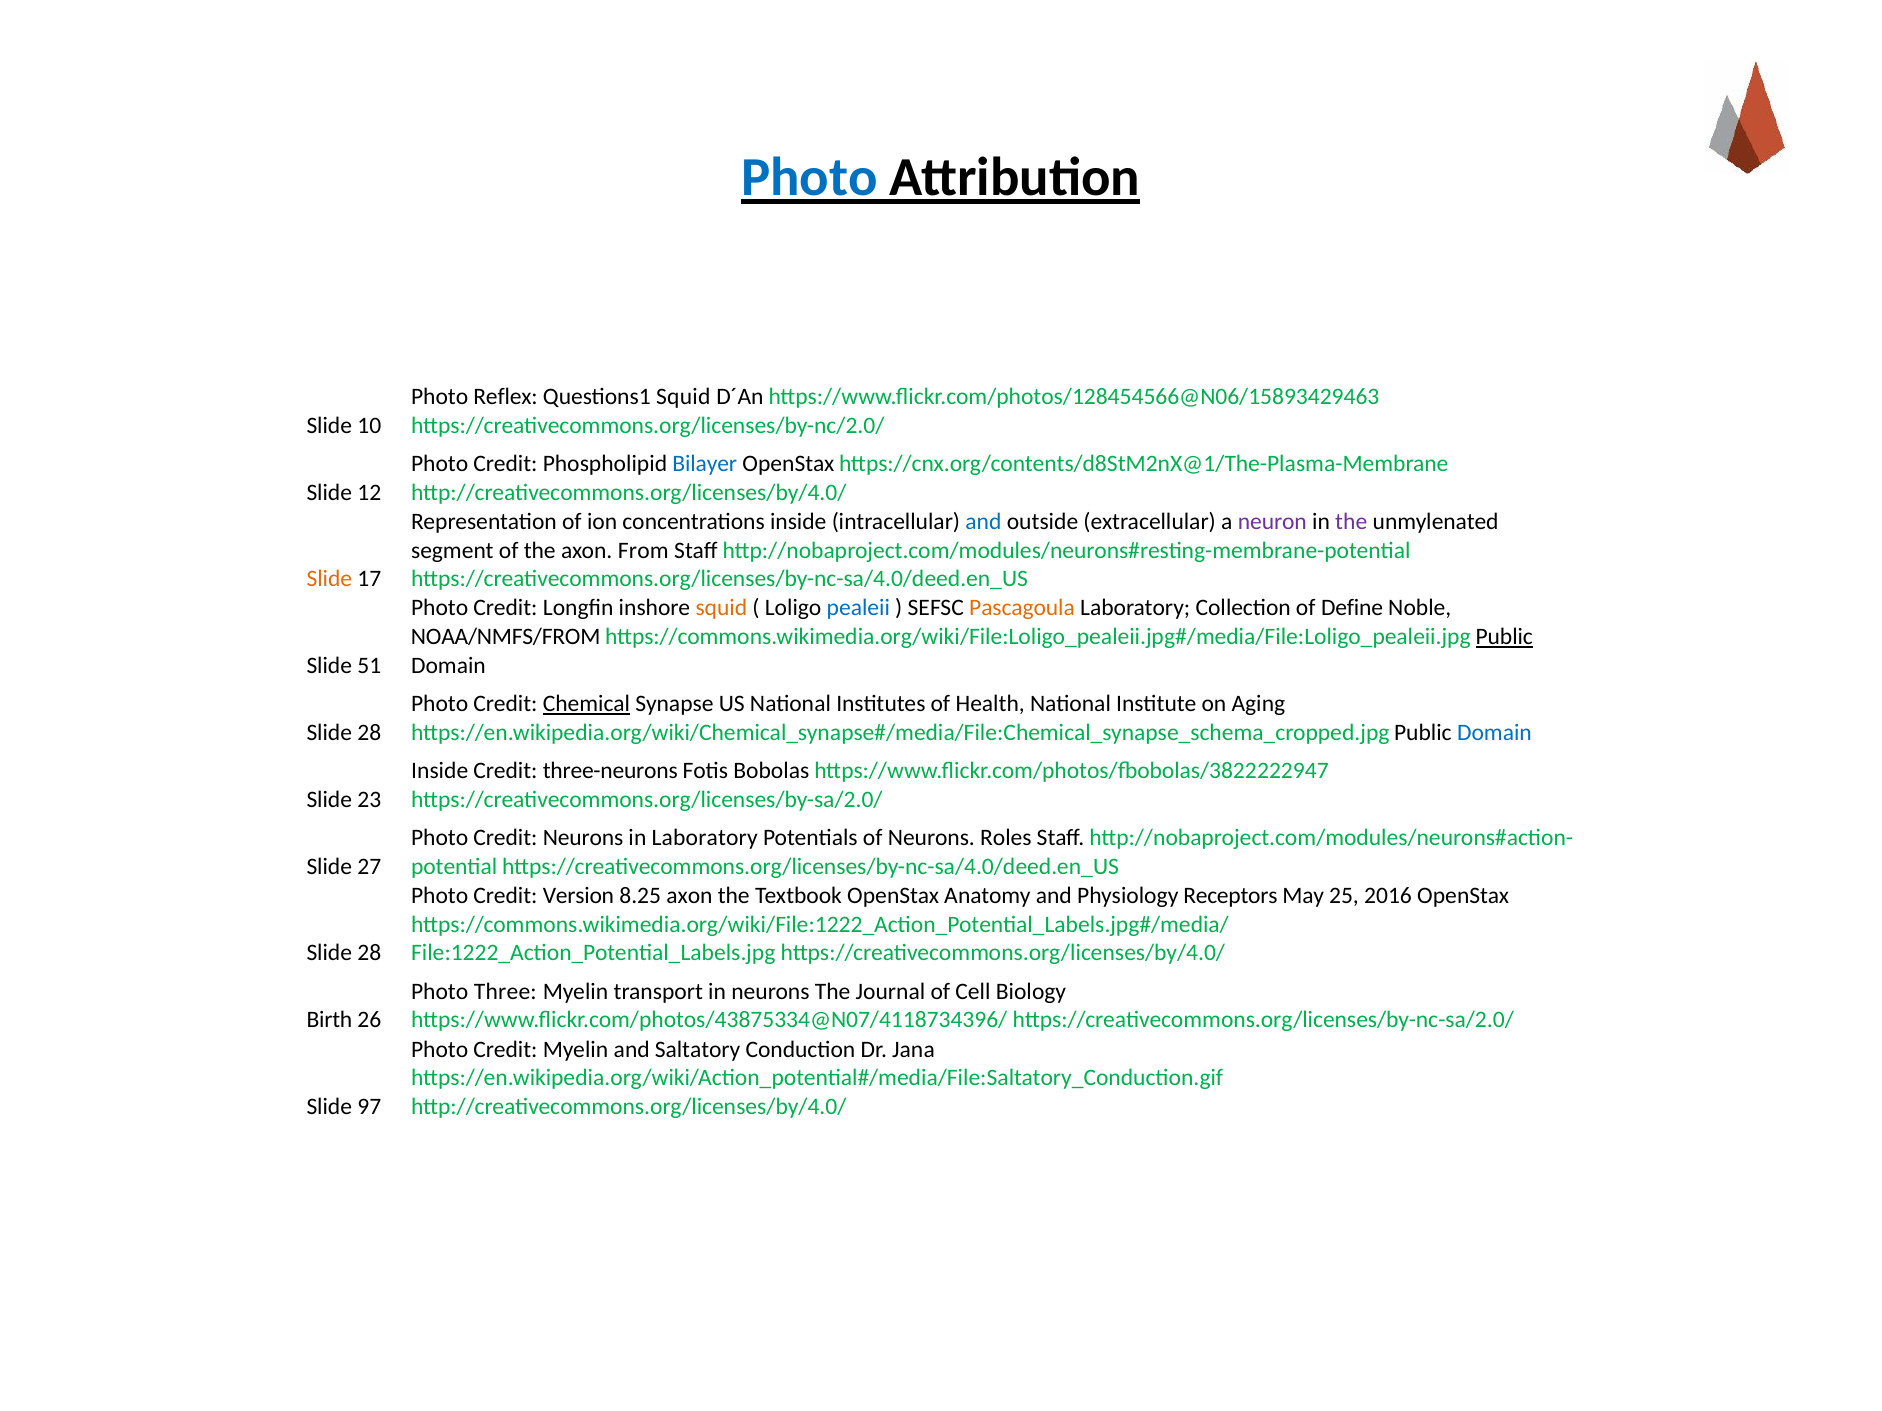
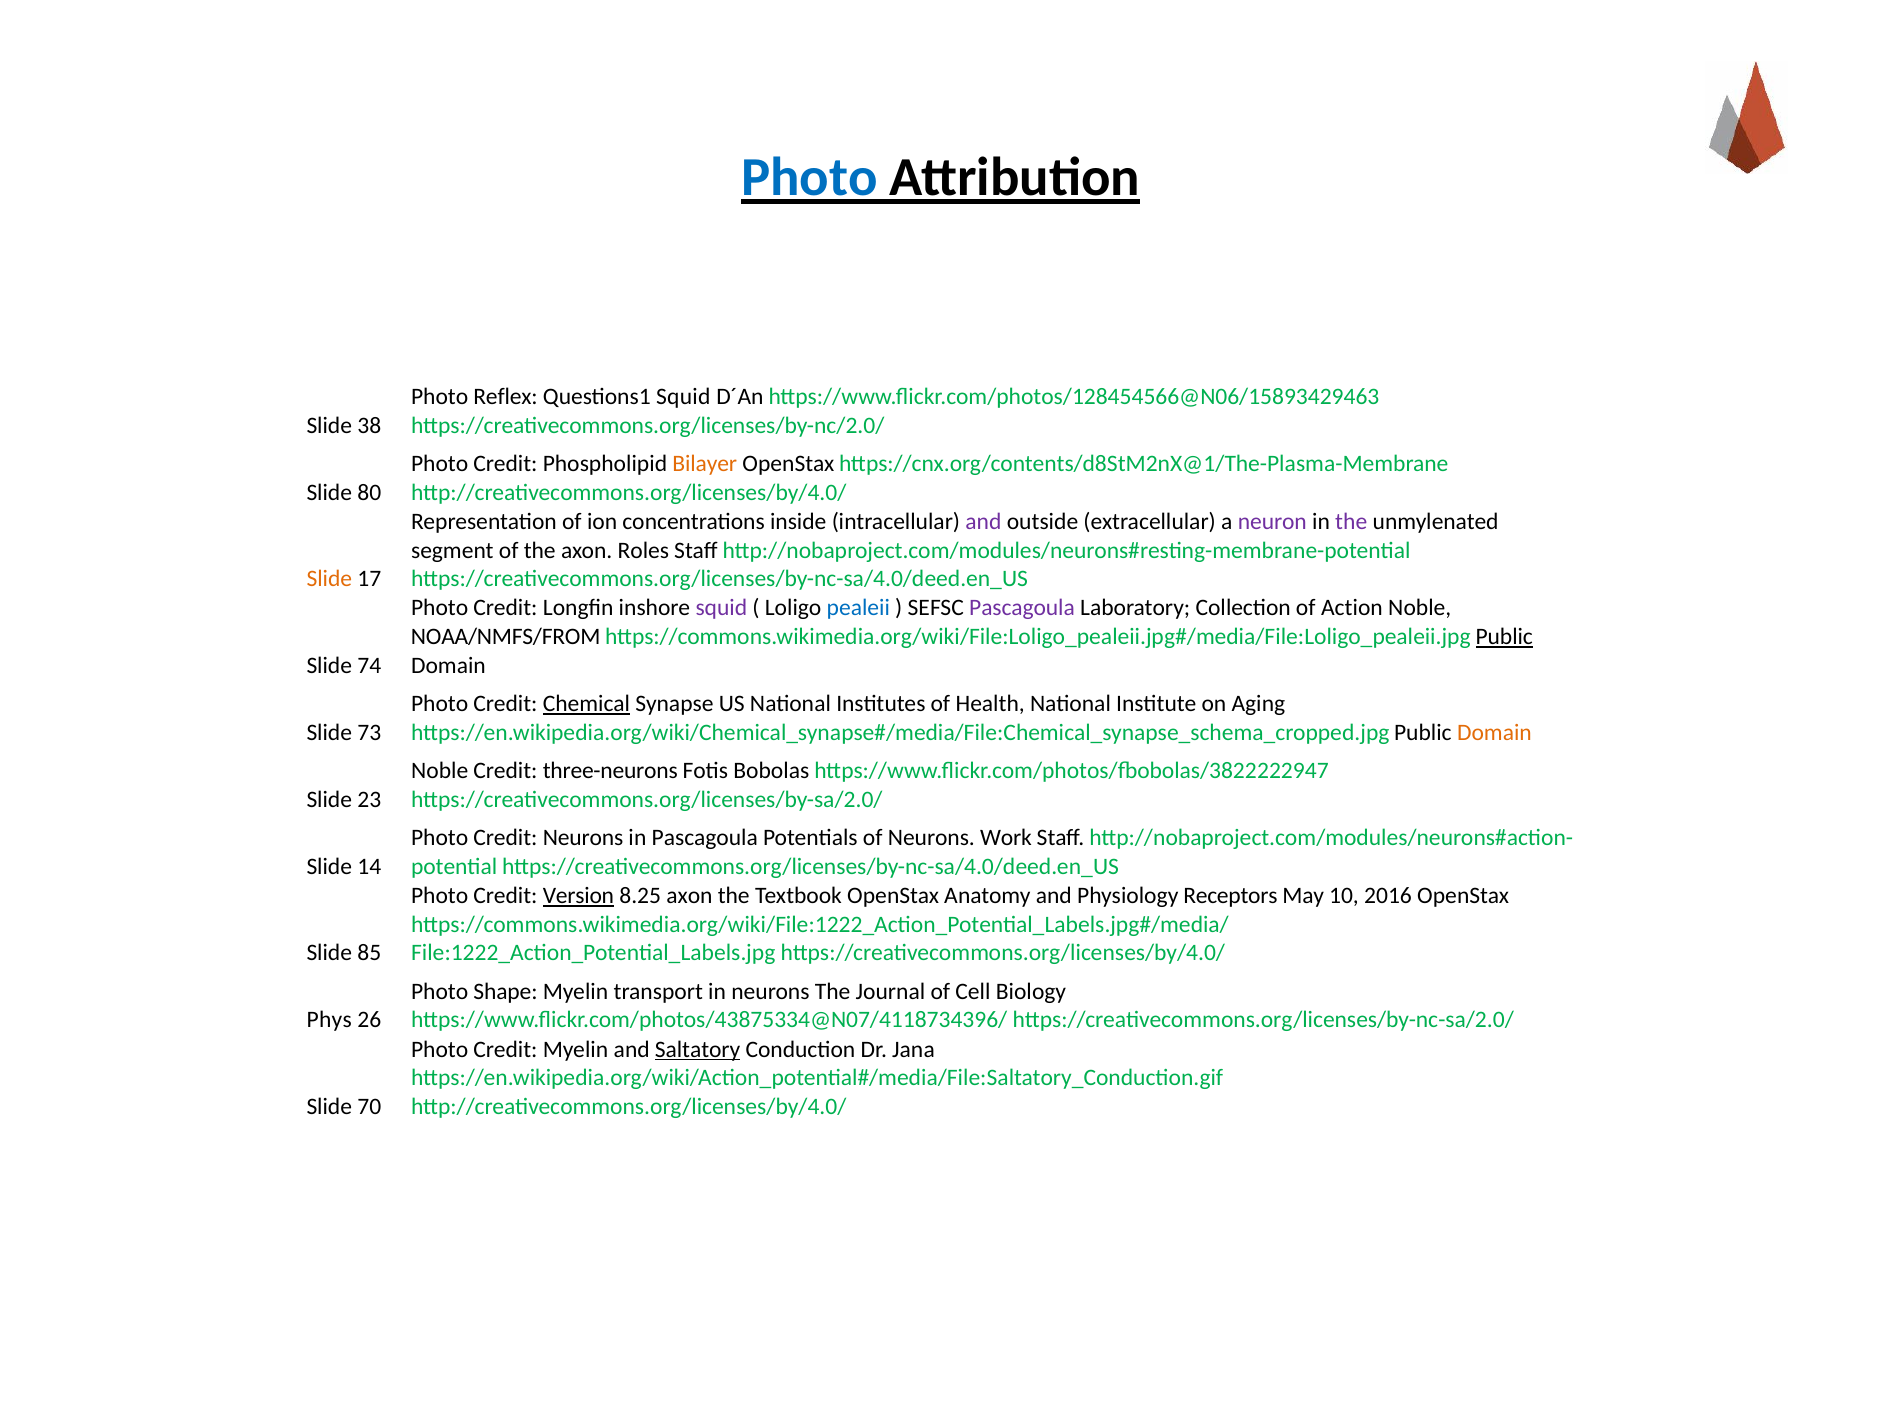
10: 10 -> 38 (369, 425)
Bilayer colour: blue -> orange (705, 464)
12: 12 -> 80 (369, 493)
and colour: blue -> purple (983, 522)
From: From -> Roles (643, 550)
squid colour: orange -> purple (721, 608)
Pascagoula colour: orange -> purple (1022, 608)
Define: Define -> Action (1352, 608)
51: 51 -> 74 (369, 666)
28: 28 -> 73 (369, 733)
Domain colour: blue -> orange (1494, 733)
Inside: Inside -> Noble (440, 771)
in Laboratory: Laboratory -> Pascagoula (705, 838)
Roles: Roles -> Work (1006, 838)
27: 27 -> 14 (369, 867)
Version underline: none -> present (578, 896)
25: 25 -> 10 (1344, 896)
28: 28 -> 85 (369, 953)
Three: Three -> Shape (505, 992)
Birth: Birth -> Phys (329, 1020)
Saltatory underline: none -> present (698, 1050)
97: 97 -> 70 (369, 1107)
